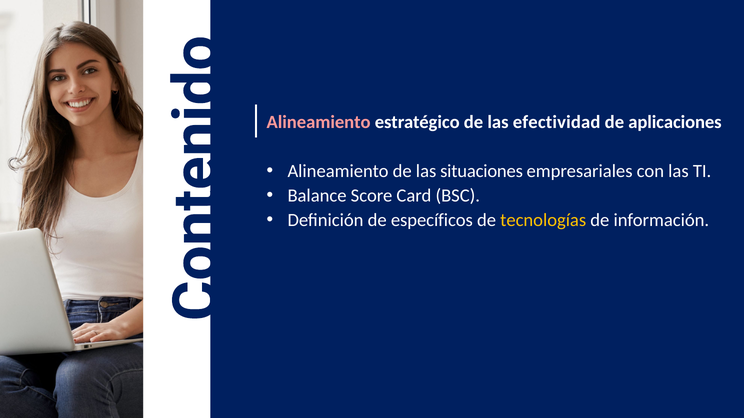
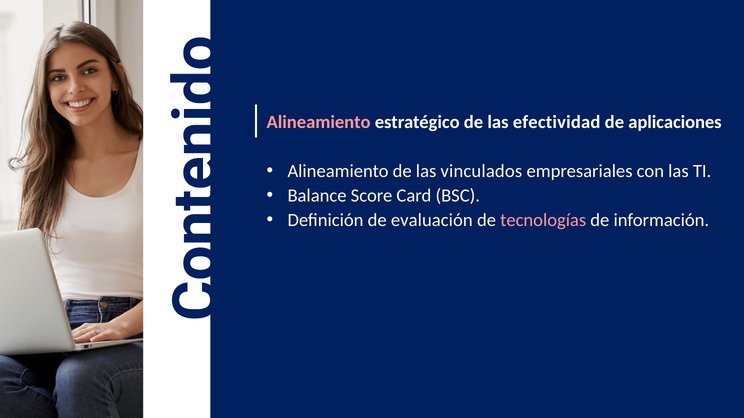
situaciones: situaciones -> vinculados (481, 171)
específicos: específicos -> evaluación (432, 220)
tecnologías colour: yellow -> pink (543, 220)
